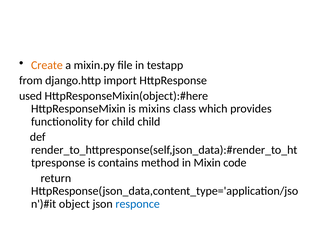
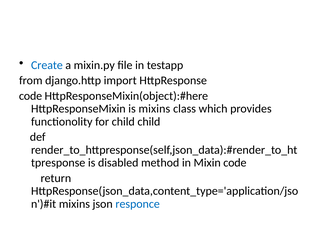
Create colour: orange -> blue (47, 65)
used: used -> code (31, 96)
contains: contains -> disabled (118, 163)
object: object -> mixins (74, 204)
